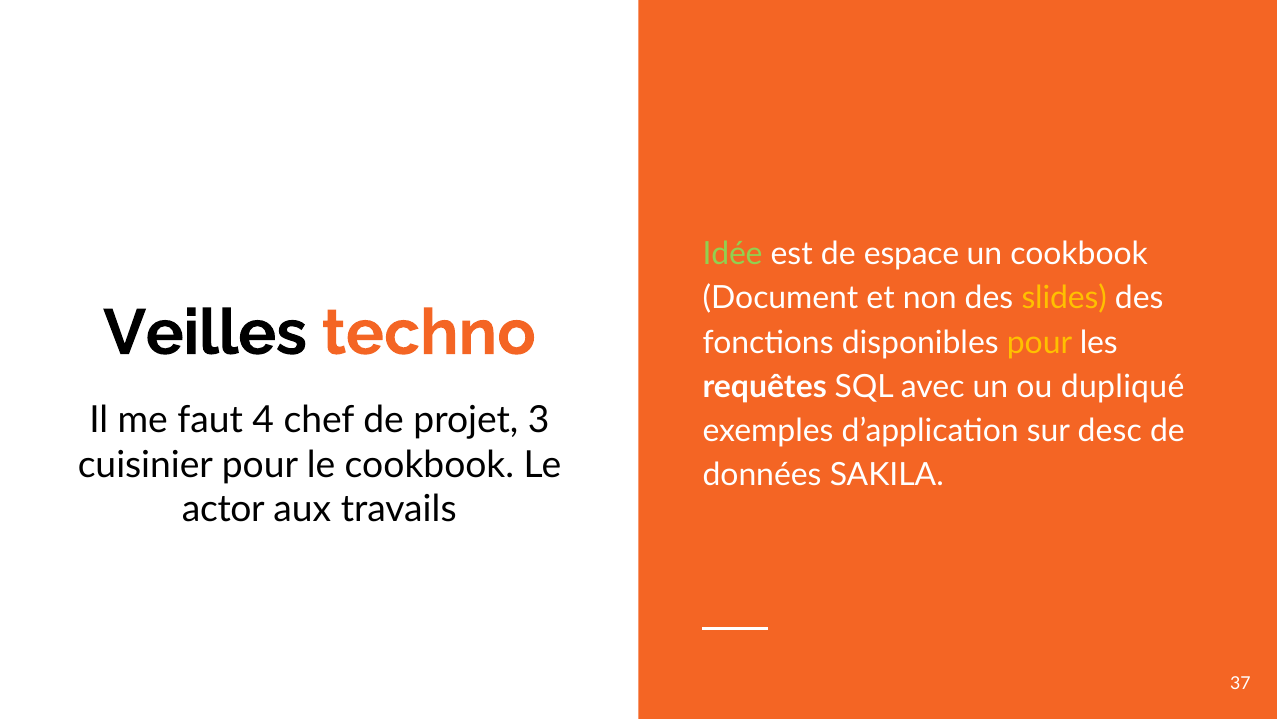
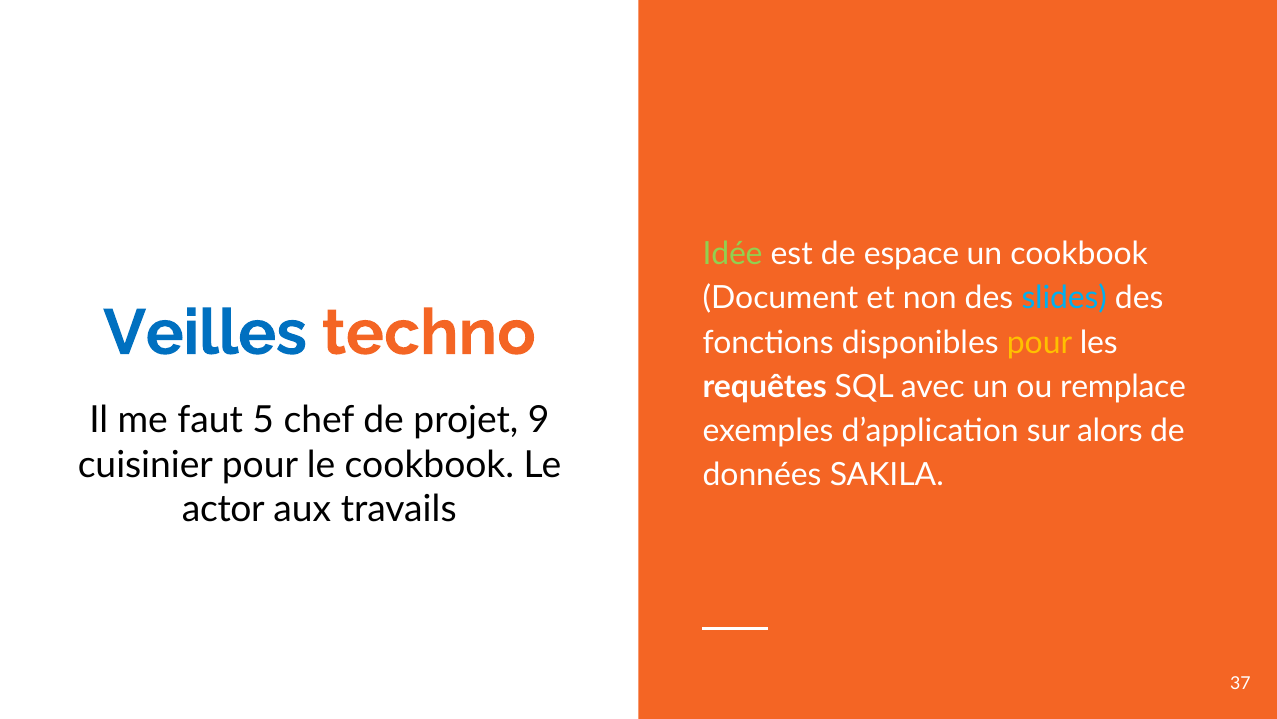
slides colour: yellow -> light blue (1064, 298)
Veilles colour: black -> blue (205, 333)
dupliqué: dupliqué -> remplace (1123, 386)
4: 4 -> 5 (263, 420)
3: 3 -> 9 (539, 420)
desc: desc -> alors (1110, 430)
